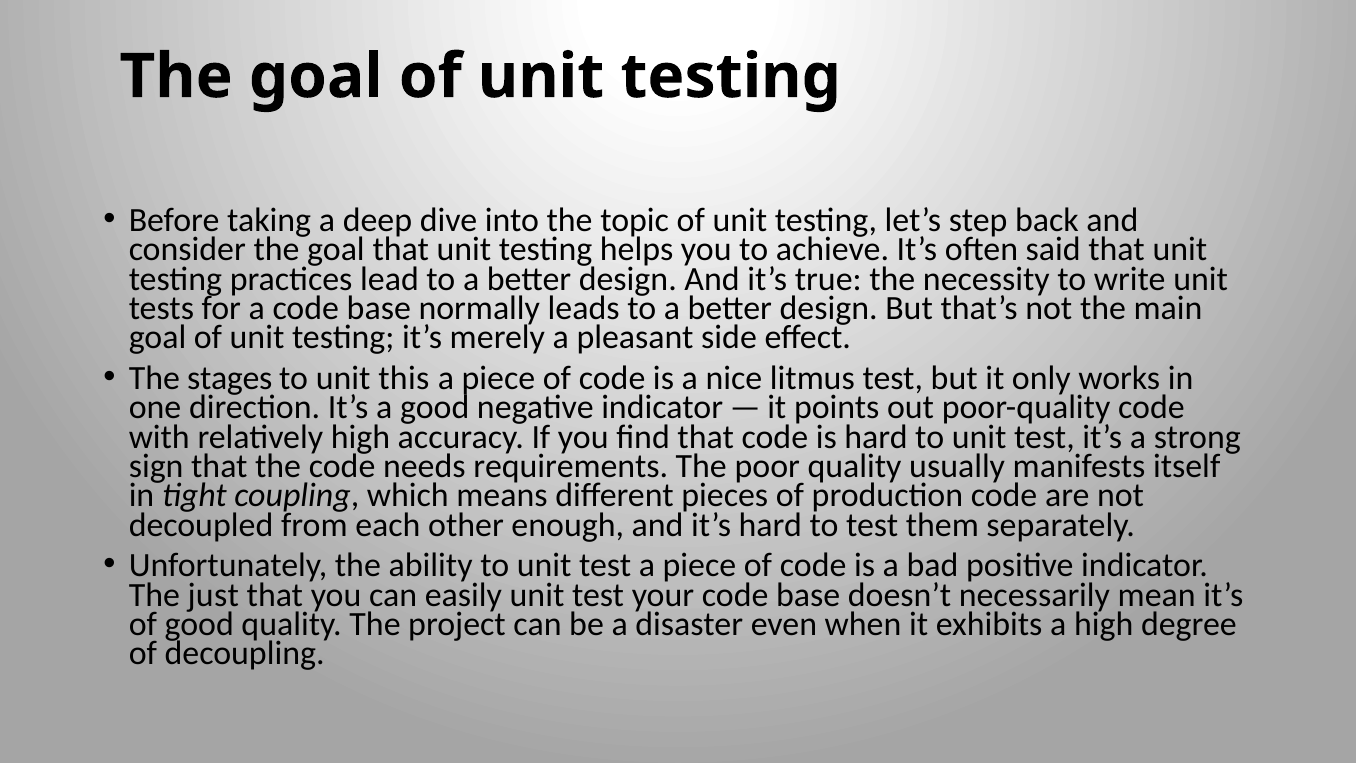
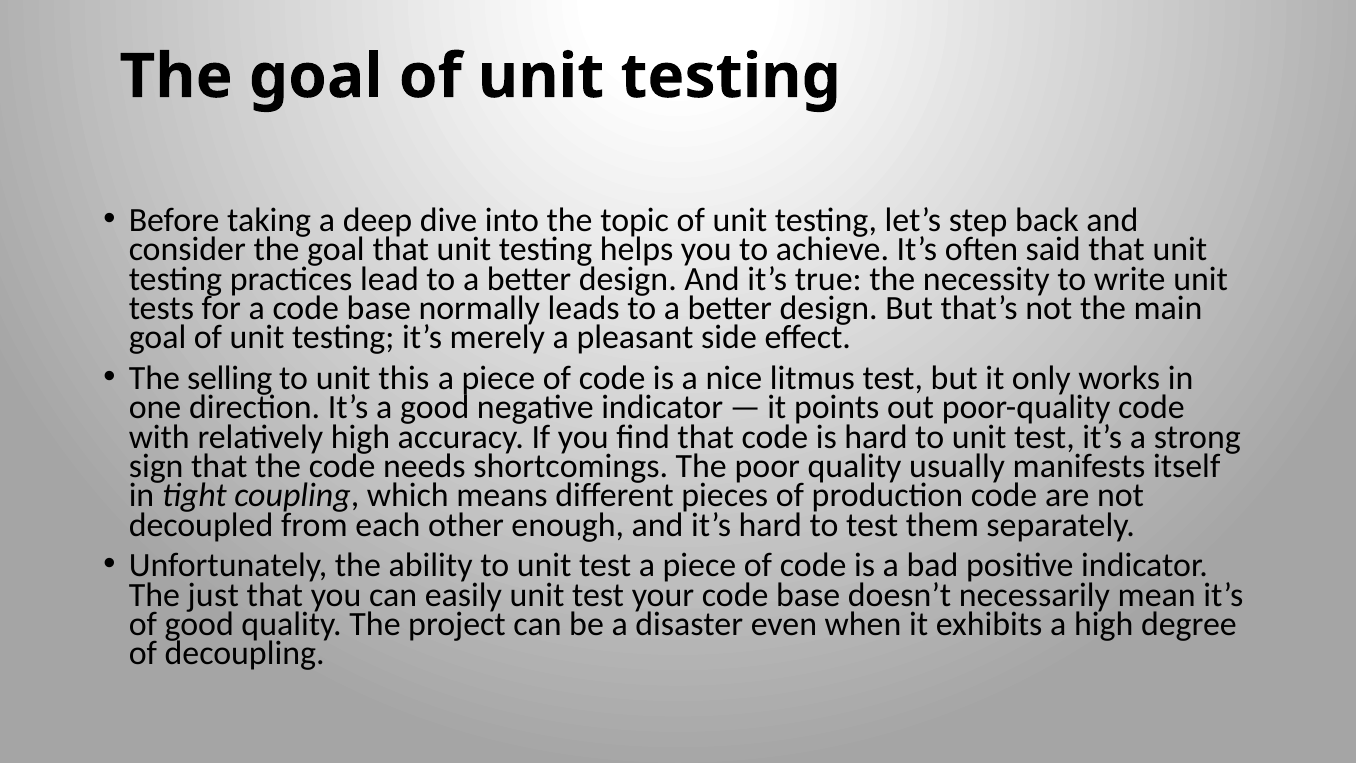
stages: stages -> selling (230, 378)
requirements: requirements -> shortcomings (571, 466)
